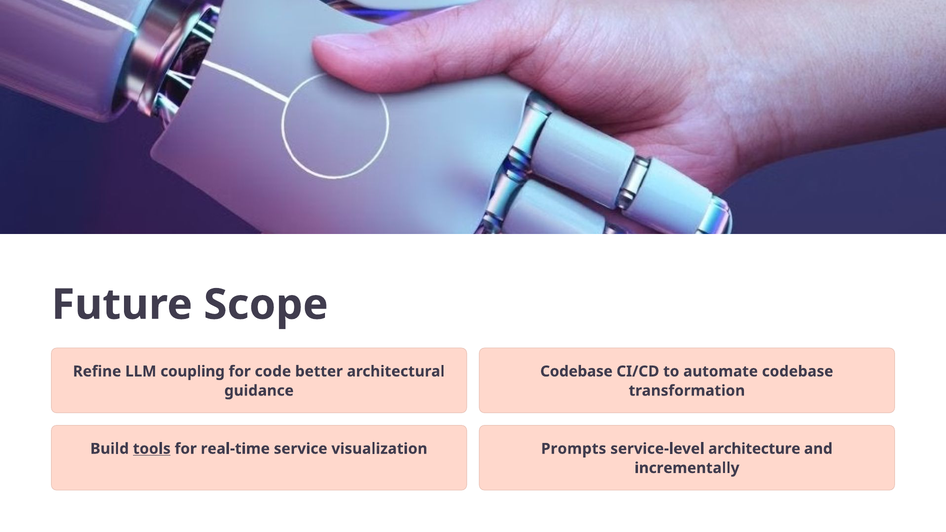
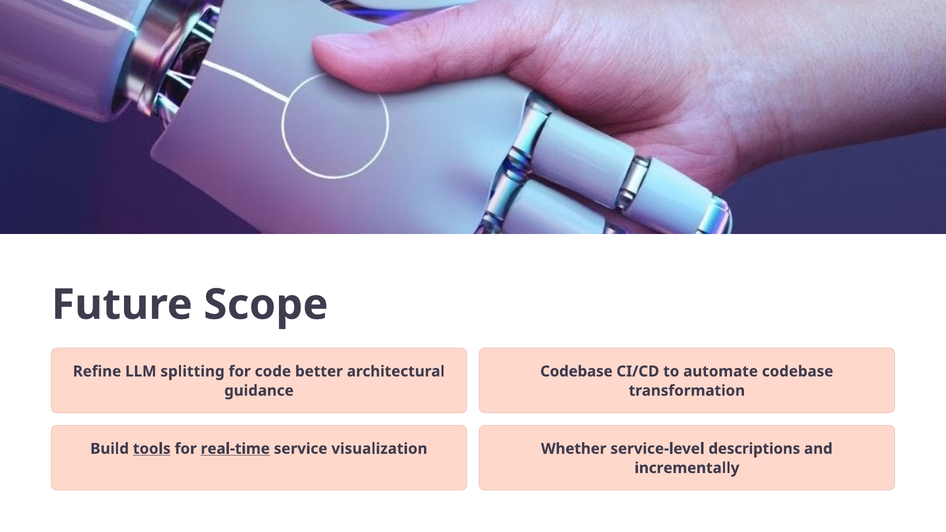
coupling: coupling -> splitting (192, 372)
real-time underline: none -> present (235, 449)
Prompts: Prompts -> Whether (574, 449)
architecture: architecture -> descriptions (754, 449)
